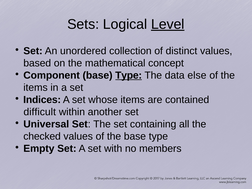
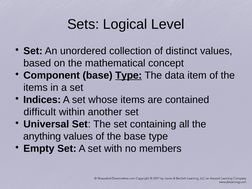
Level underline: present -> none (168, 24)
else: else -> item (197, 75)
checked: checked -> anything (42, 136)
